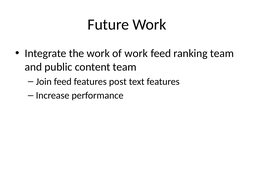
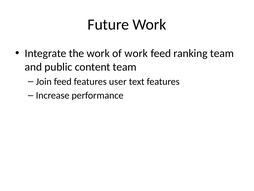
post: post -> user (118, 81)
